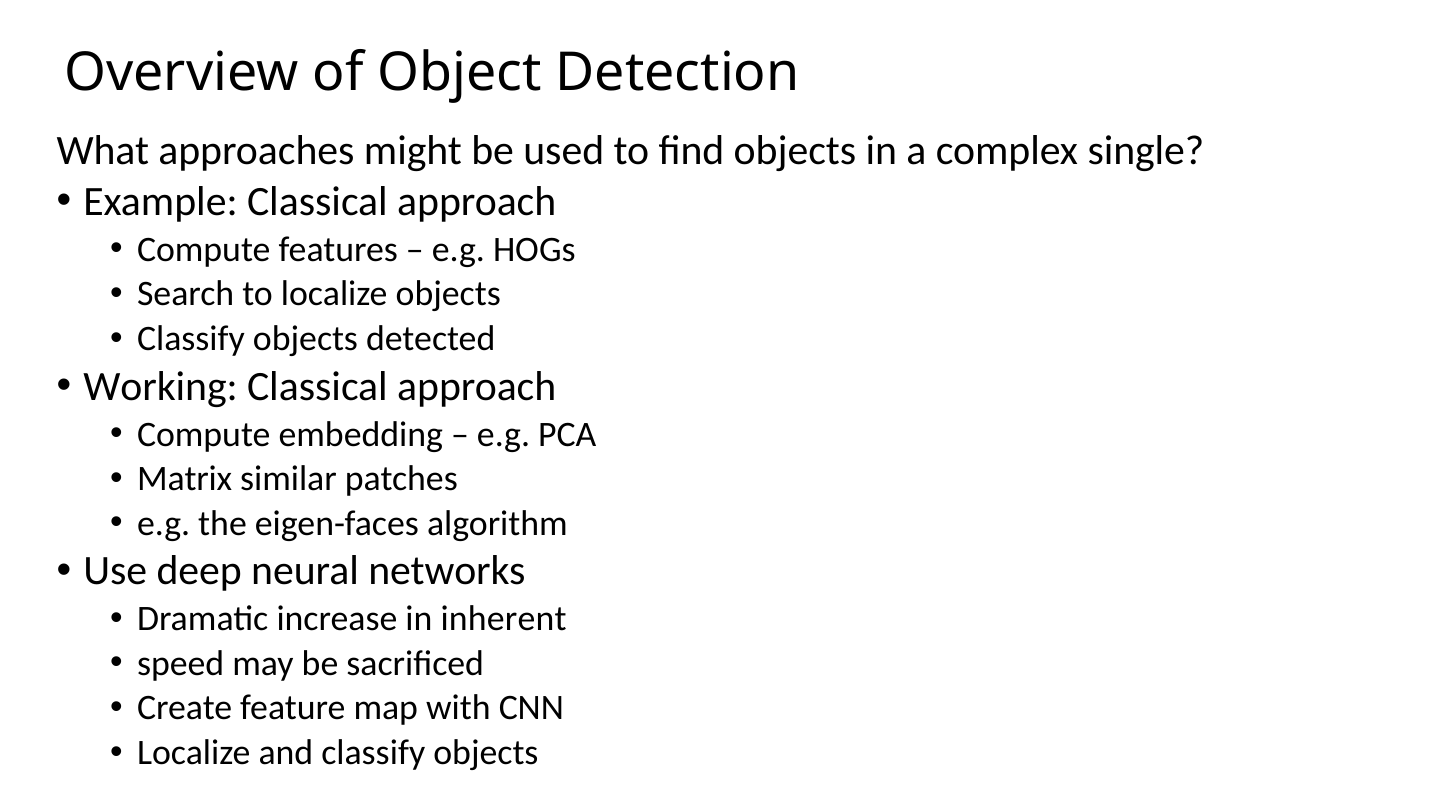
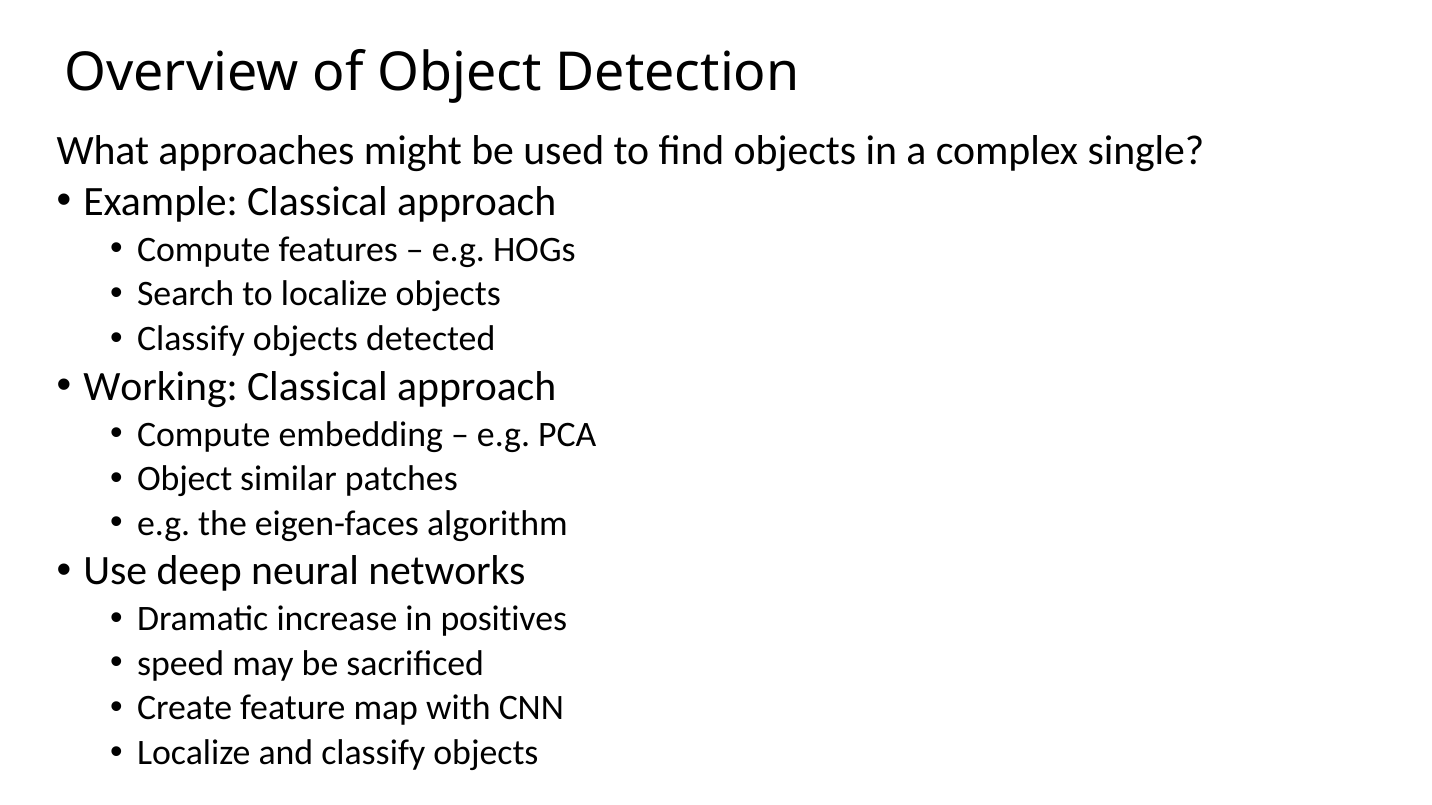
Matrix: Matrix -> Object (185, 479)
inherent: inherent -> positives (504, 619)
